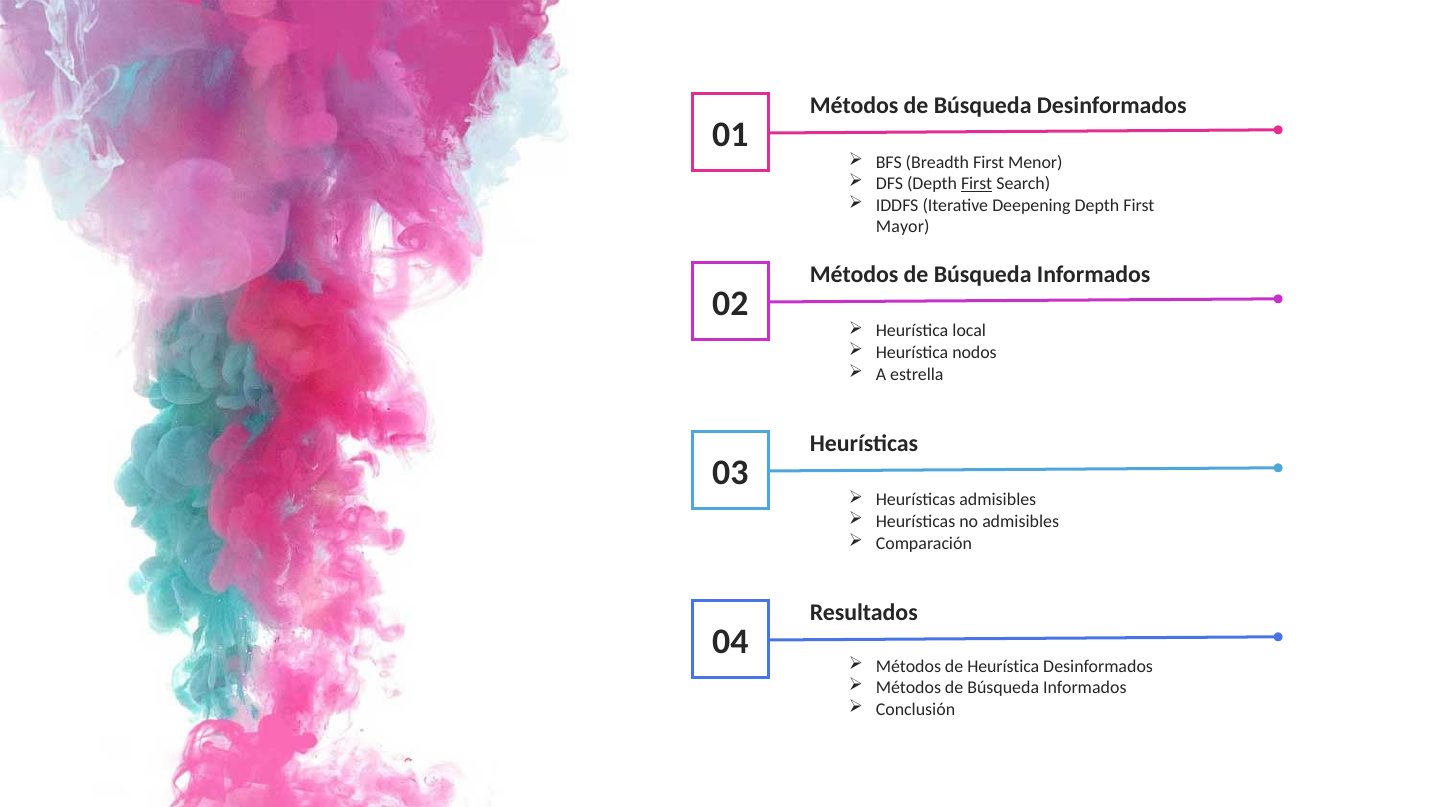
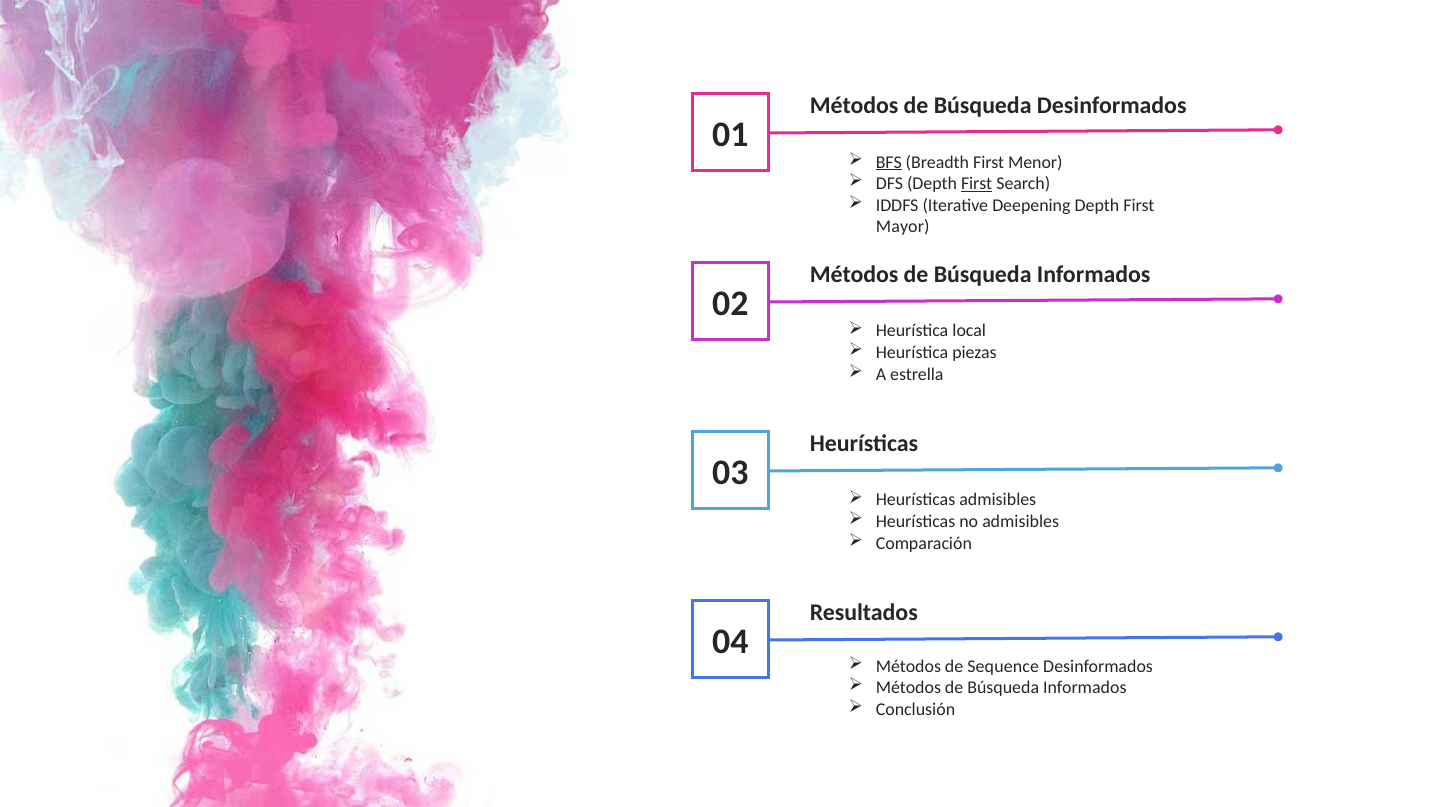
BFS underline: none -> present (889, 162)
nodos: nodos -> piezas (975, 352)
de Heurística: Heurística -> Sequence (1003, 666)
